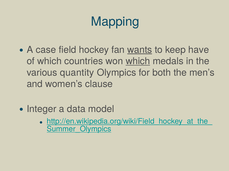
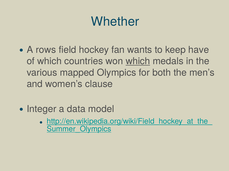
Mapping: Mapping -> Whether (115, 22)
case: case -> rows (46, 50)
wants underline: present -> none (140, 50)
quantity: quantity -> mapped (77, 73)
